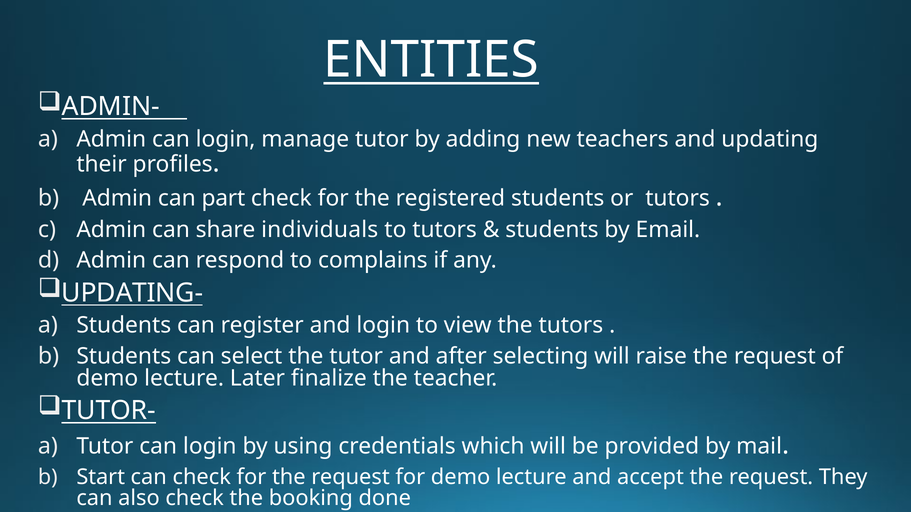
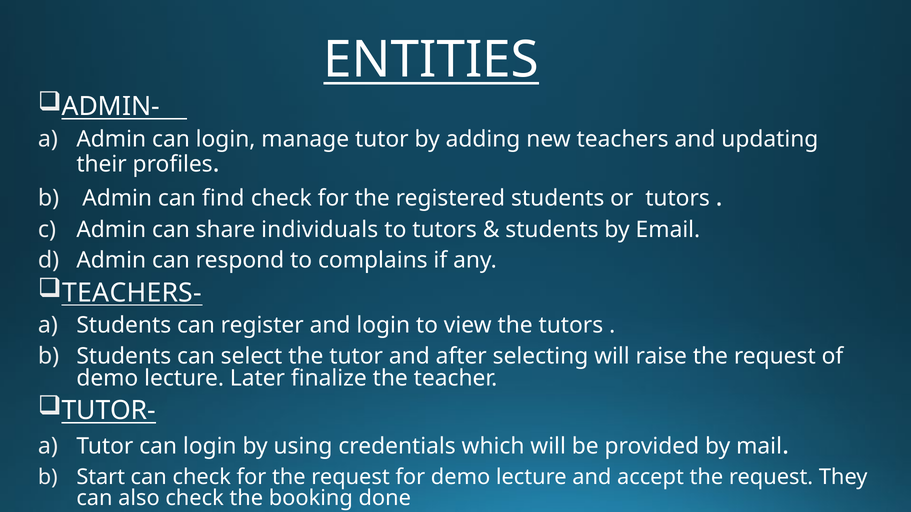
part: part -> find (223, 199)
UPDATING-: UPDATING- -> TEACHERS- (132, 293)
